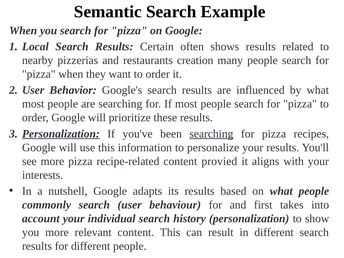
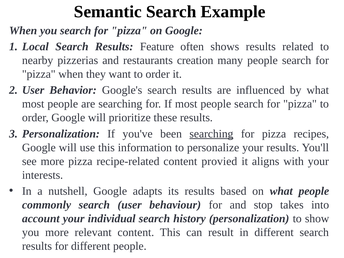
Certain: Certain -> Feature (157, 47)
Personalization underline: present -> none (61, 134)
first: first -> stop (263, 205)
